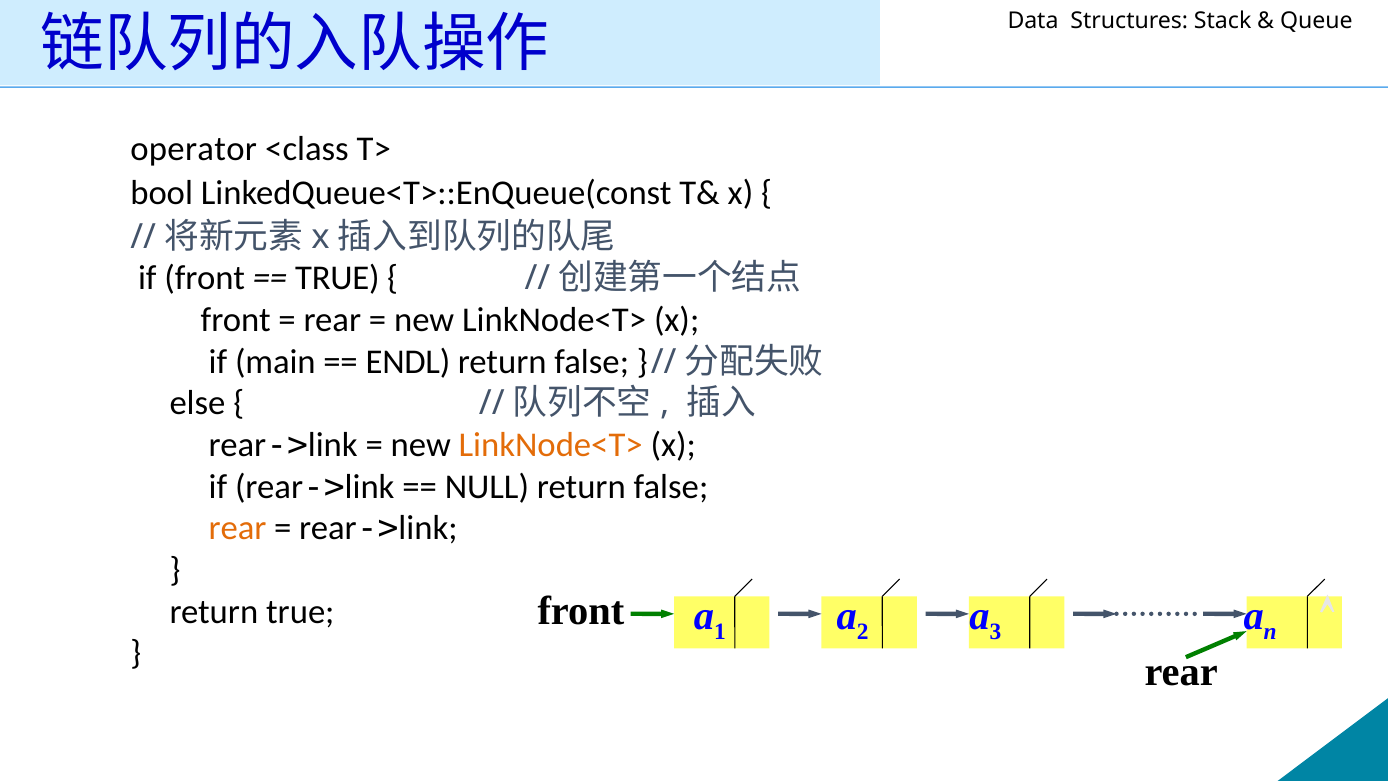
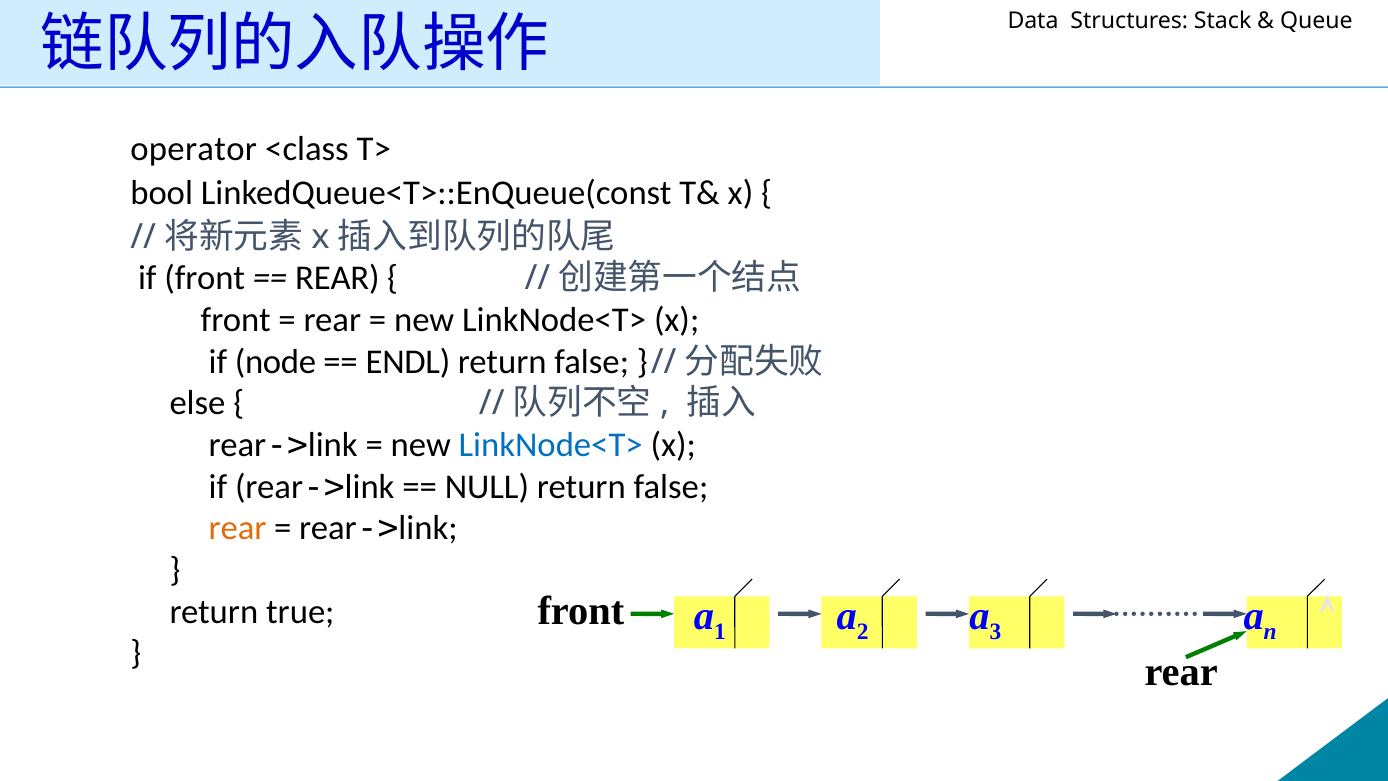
TRUE: TRUE -> REAR (337, 278)
main: main -> node (275, 362)
LinkNode<T> colour: orange -> blue (551, 445)
